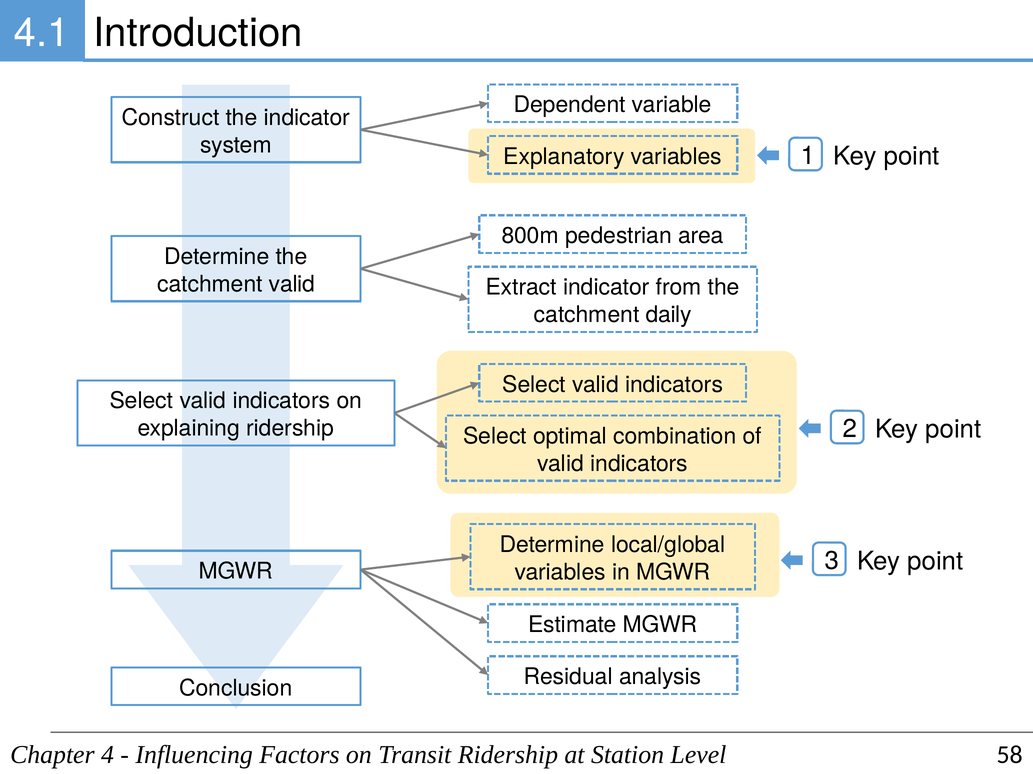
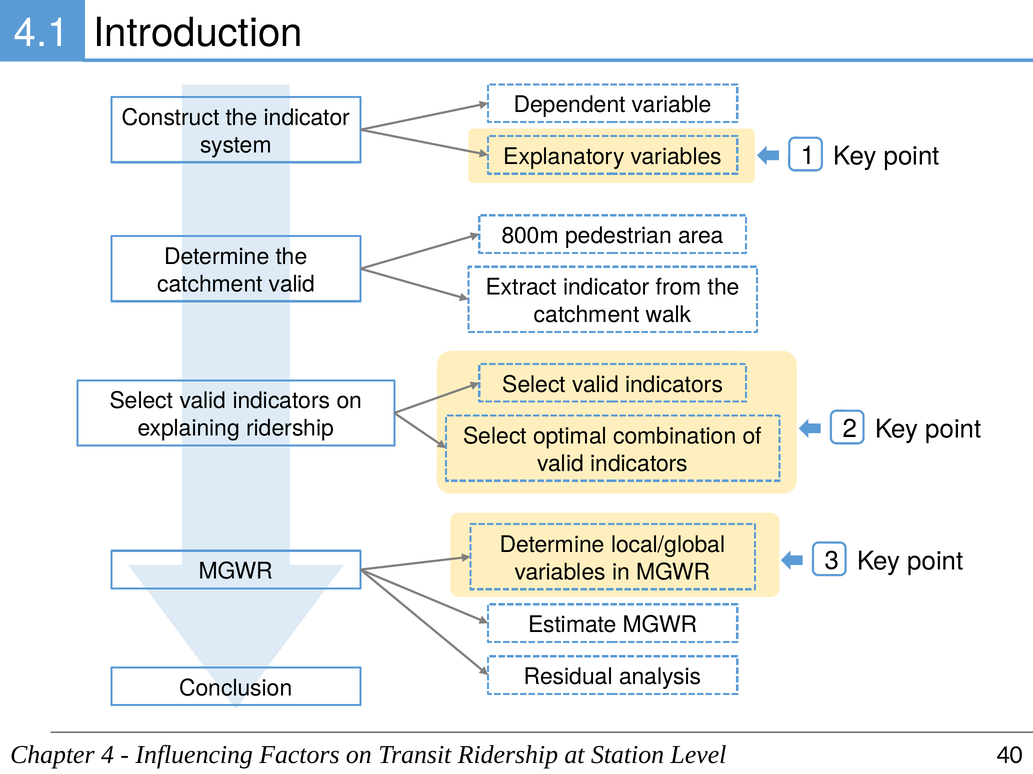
daily: daily -> walk (669, 315)
58: 58 -> 40 (1010, 756)
